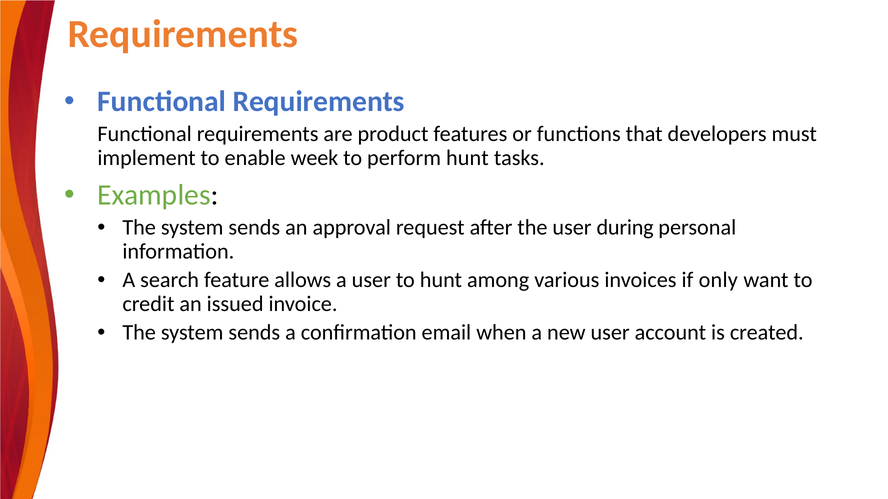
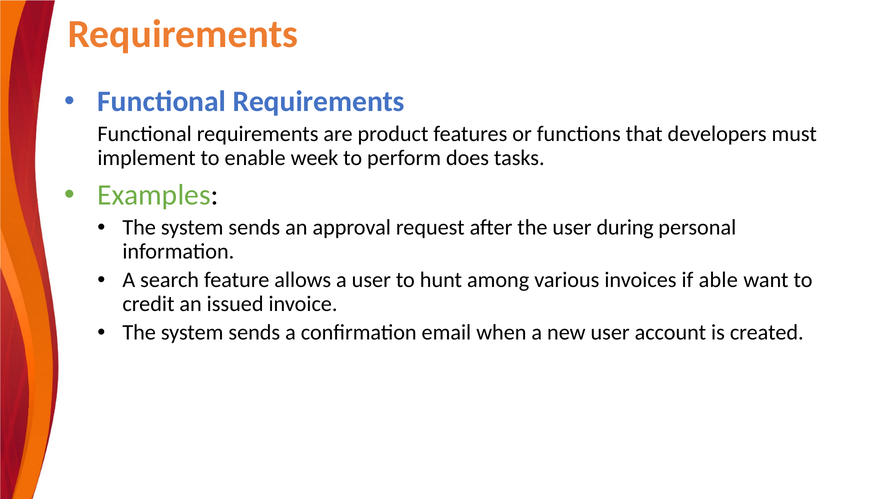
perform hunt: hunt -> does (467, 158)
only: only -> able (718, 280)
